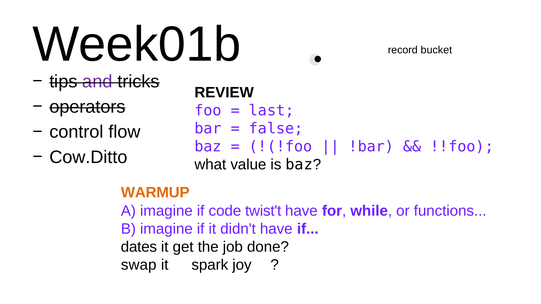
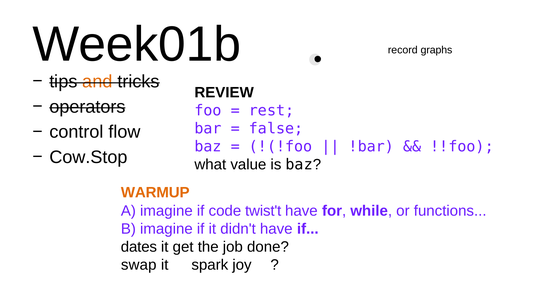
bucket: bucket -> graphs (436, 50)
and colour: purple -> orange (97, 82)
last: last -> rest (272, 111)
Cow.Ditto: Cow.Ditto -> Cow.Stop (88, 157)
